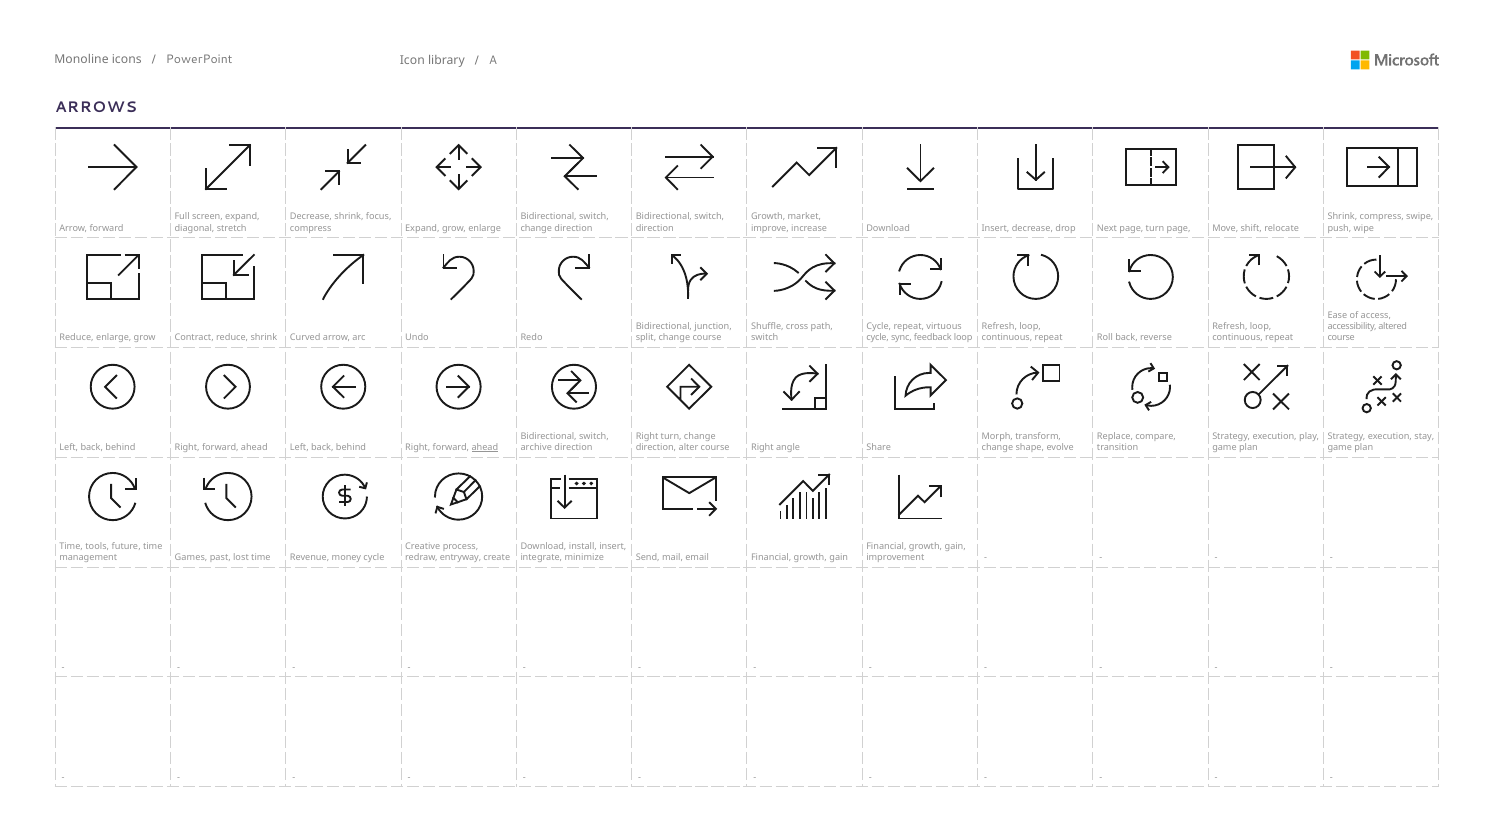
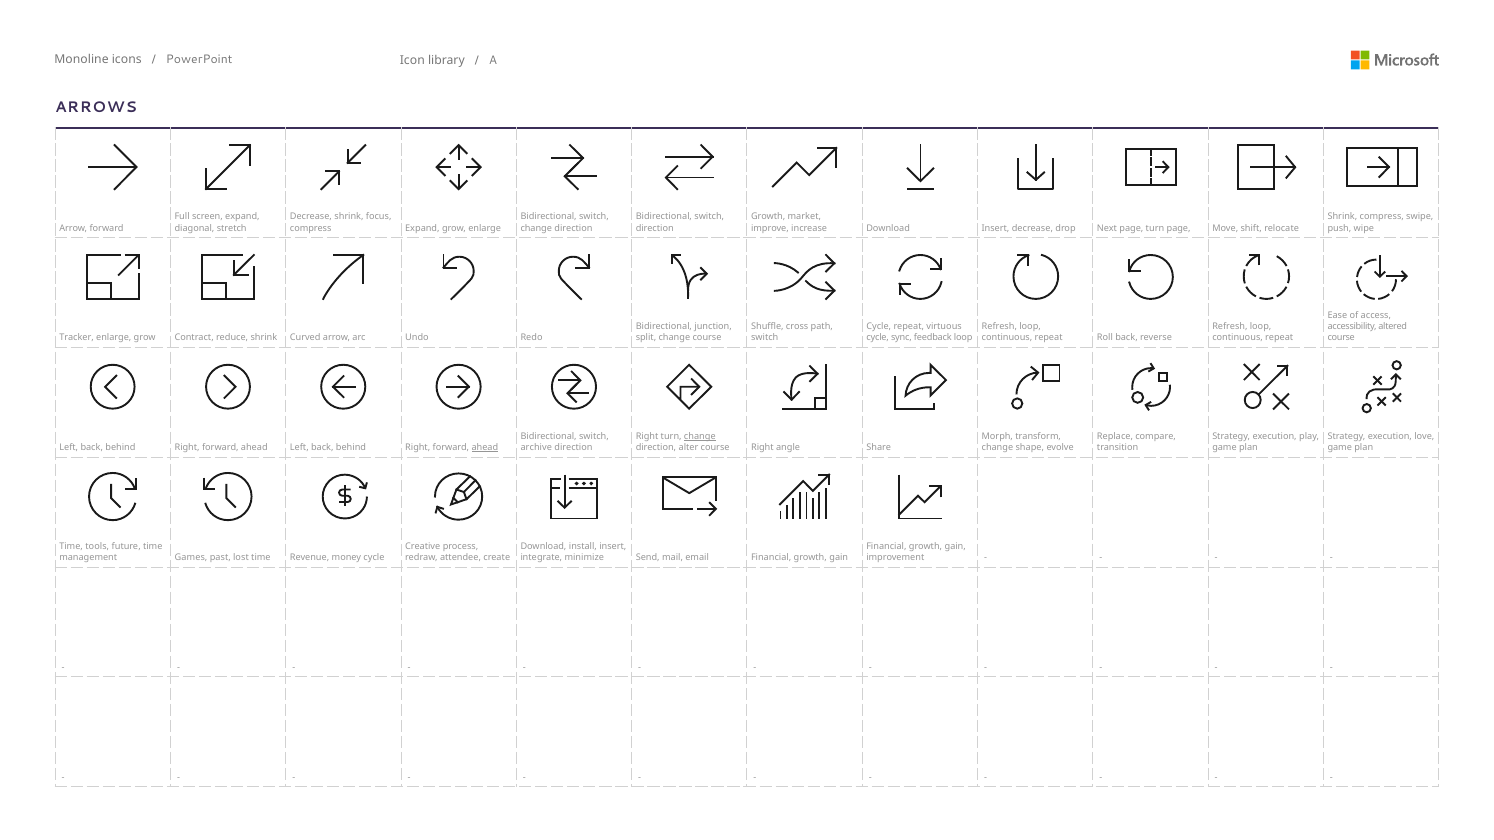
Reduce: Reduce -> Tracker (77, 338)
change underline: none -> present (700, 437)
stay: stay -> love (1424, 437)
entryway: entryway -> attendee (460, 558)
